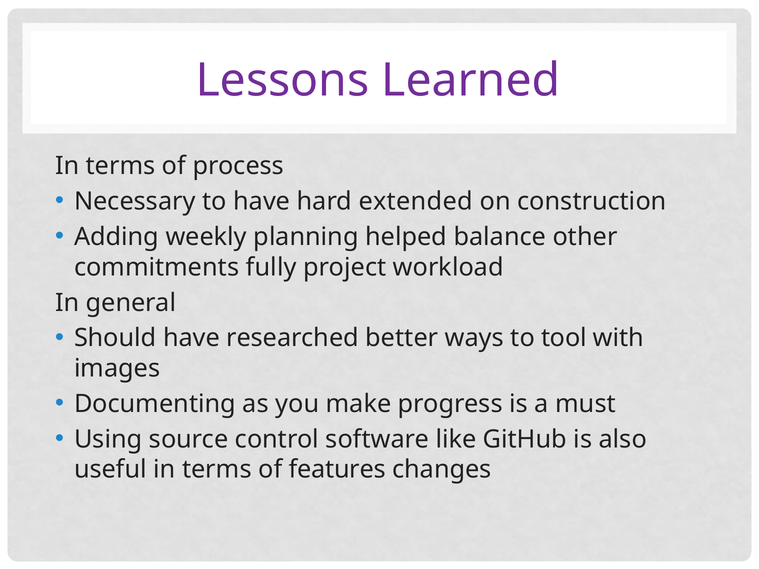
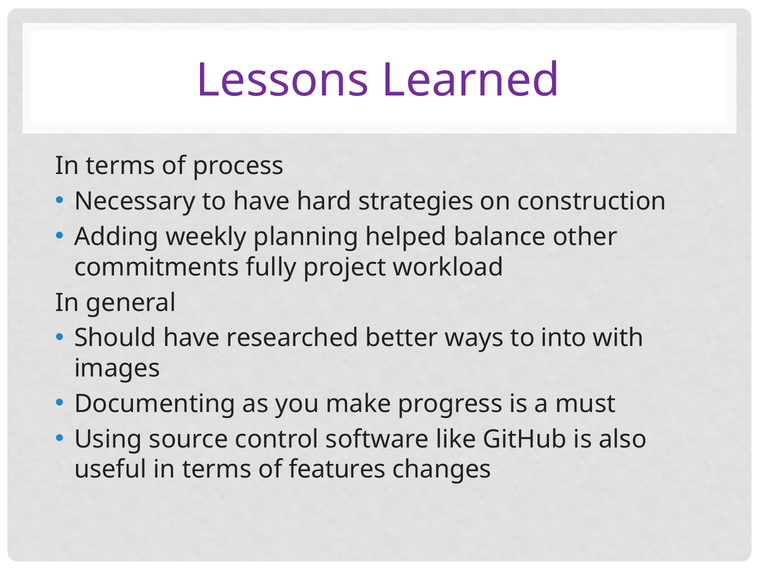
extended: extended -> strategies (416, 202)
tool: tool -> into (564, 338)
